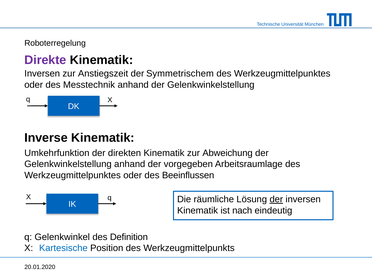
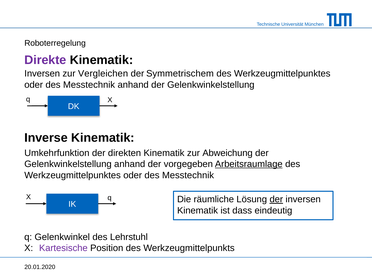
Anstiegszeit: Anstiegszeit -> Vergleichen (103, 74)
Arbeitsraumlage underline: none -> present (249, 164)
Beeinflussen: Beeinflussen -> Messtechnik (188, 175)
nach: nach -> dass (242, 211)
Definition: Definition -> Lehrstuhl (129, 237)
Kartesische colour: blue -> purple (63, 248)
